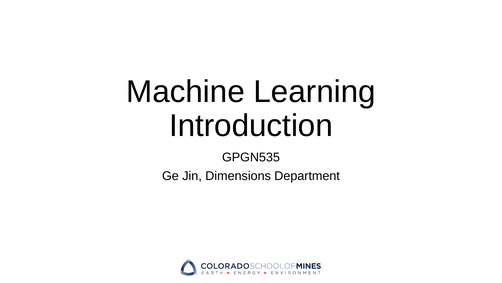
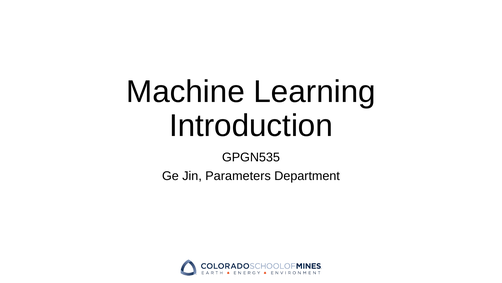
Dimensions: Dimensions -> Parameters (238, 176)
